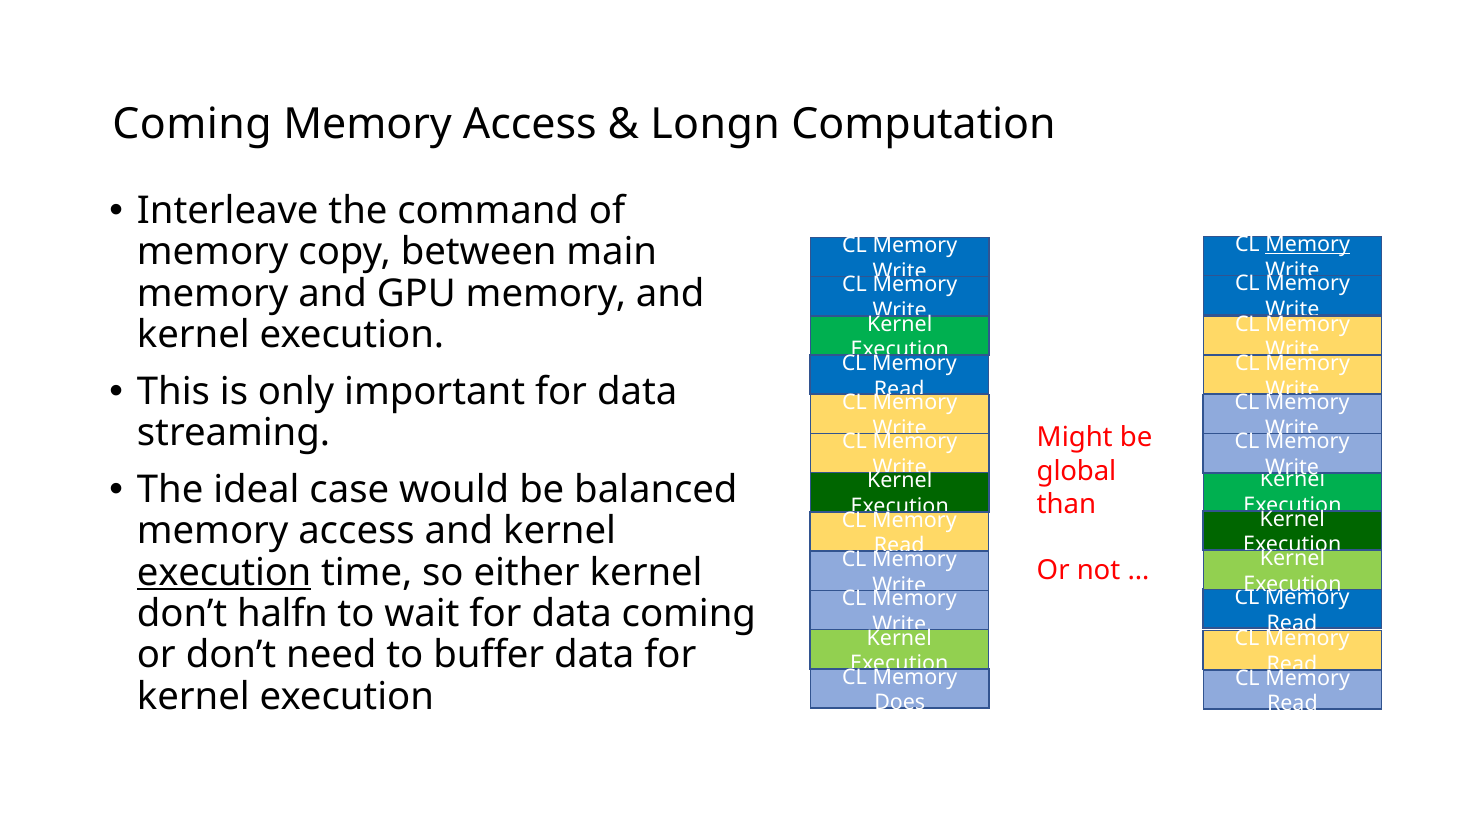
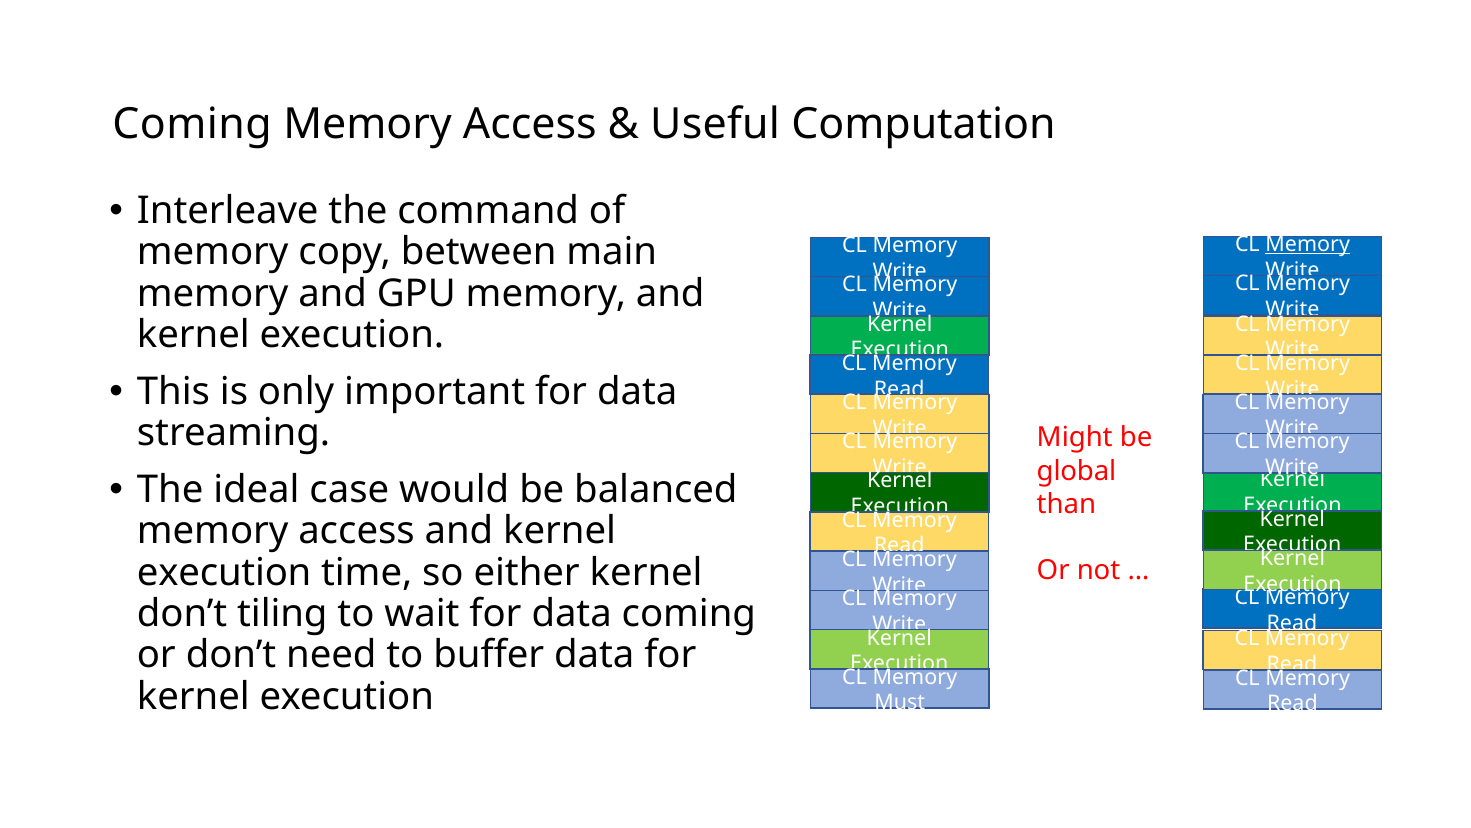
Longn: Longn -> Useful (715, 124)
execution underline: present -> none (224, 572)
halfn: halfn -> tiling (282, 613)
Does: Does -> Must (900, 702)
